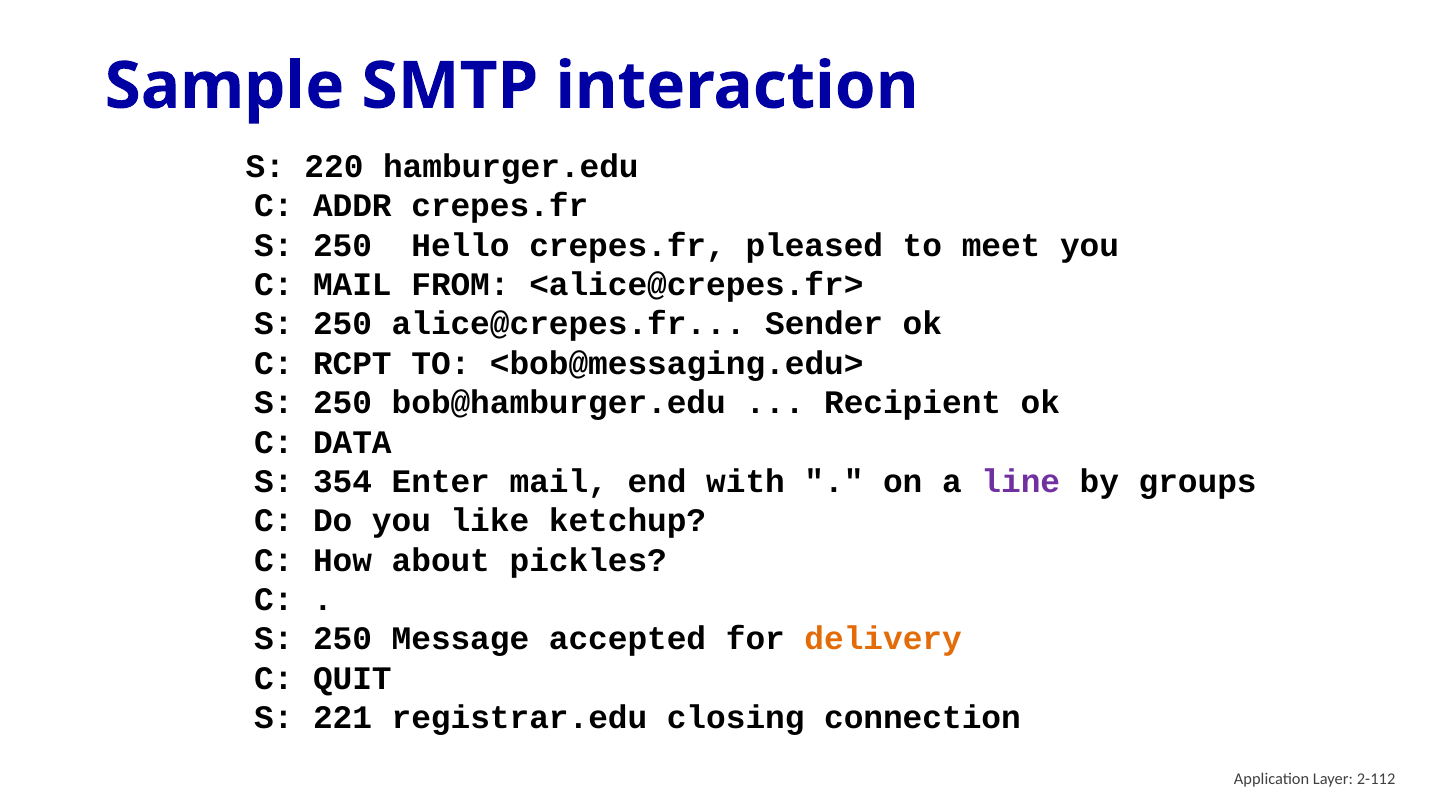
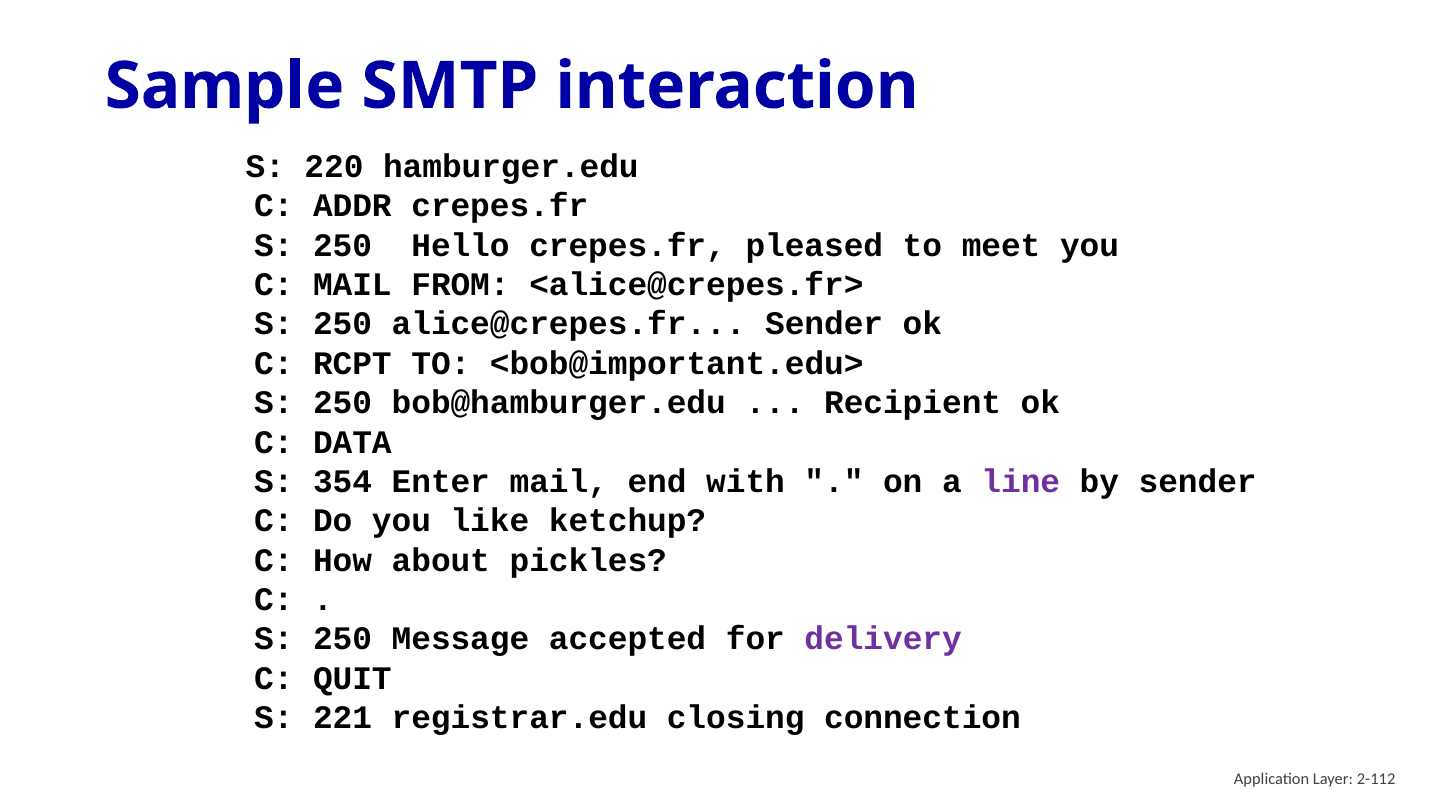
<bob@messaging.edu>: <bob@messaging.edu> -> <bob@important.edu> (677, 363)
by groups: groups -> sender (1198, 482)
delivery colour: orange -> purple (883, 639)
